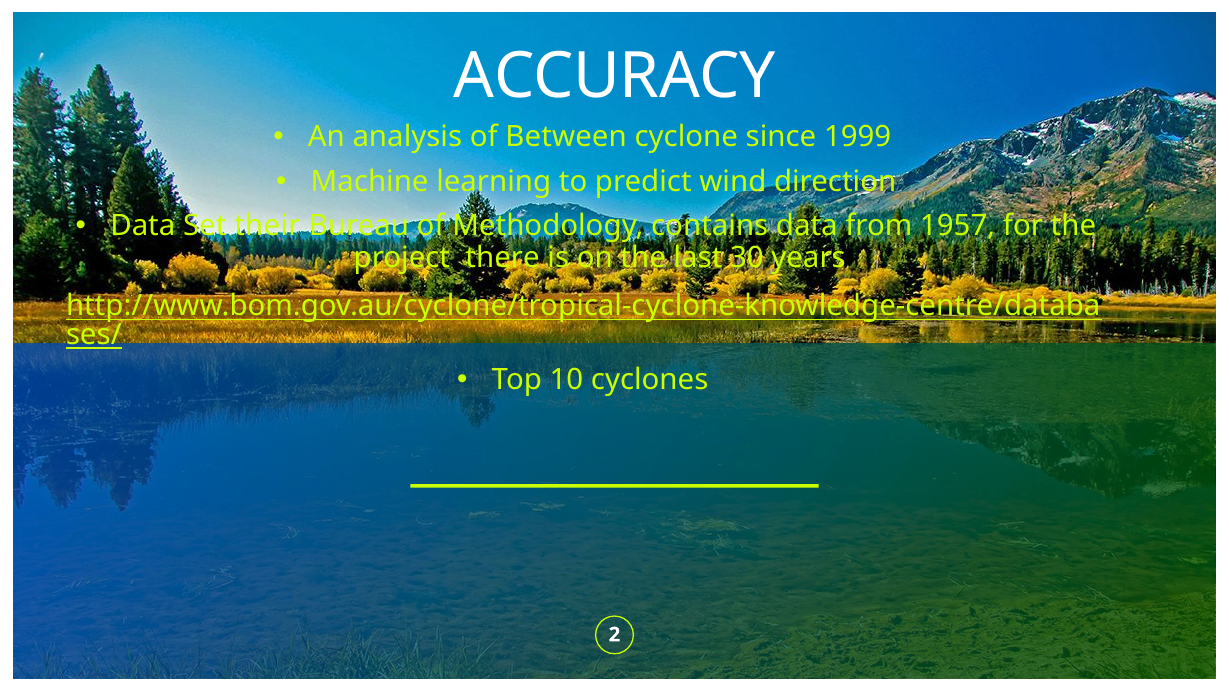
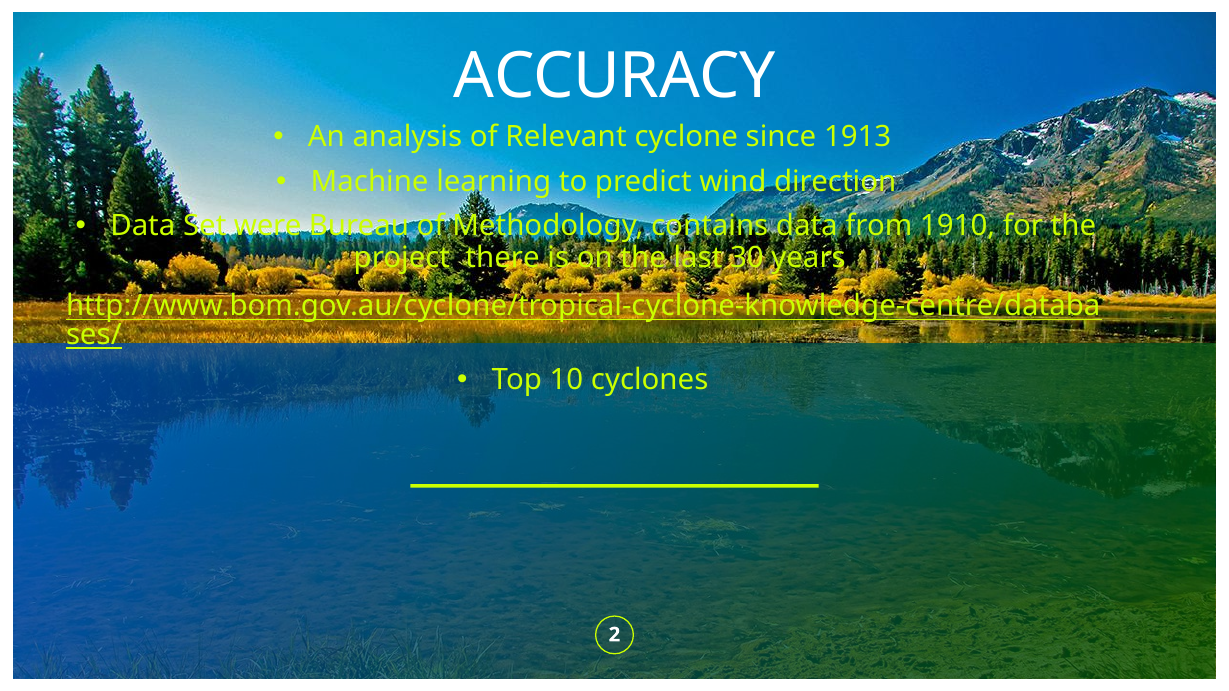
Between: Between -> Relevant (566, 137)
1999: 1999 -> 1913 (858, 137)
their: their -> were (268, 226)
1957: 1957 -> 1910 (958, 226)
